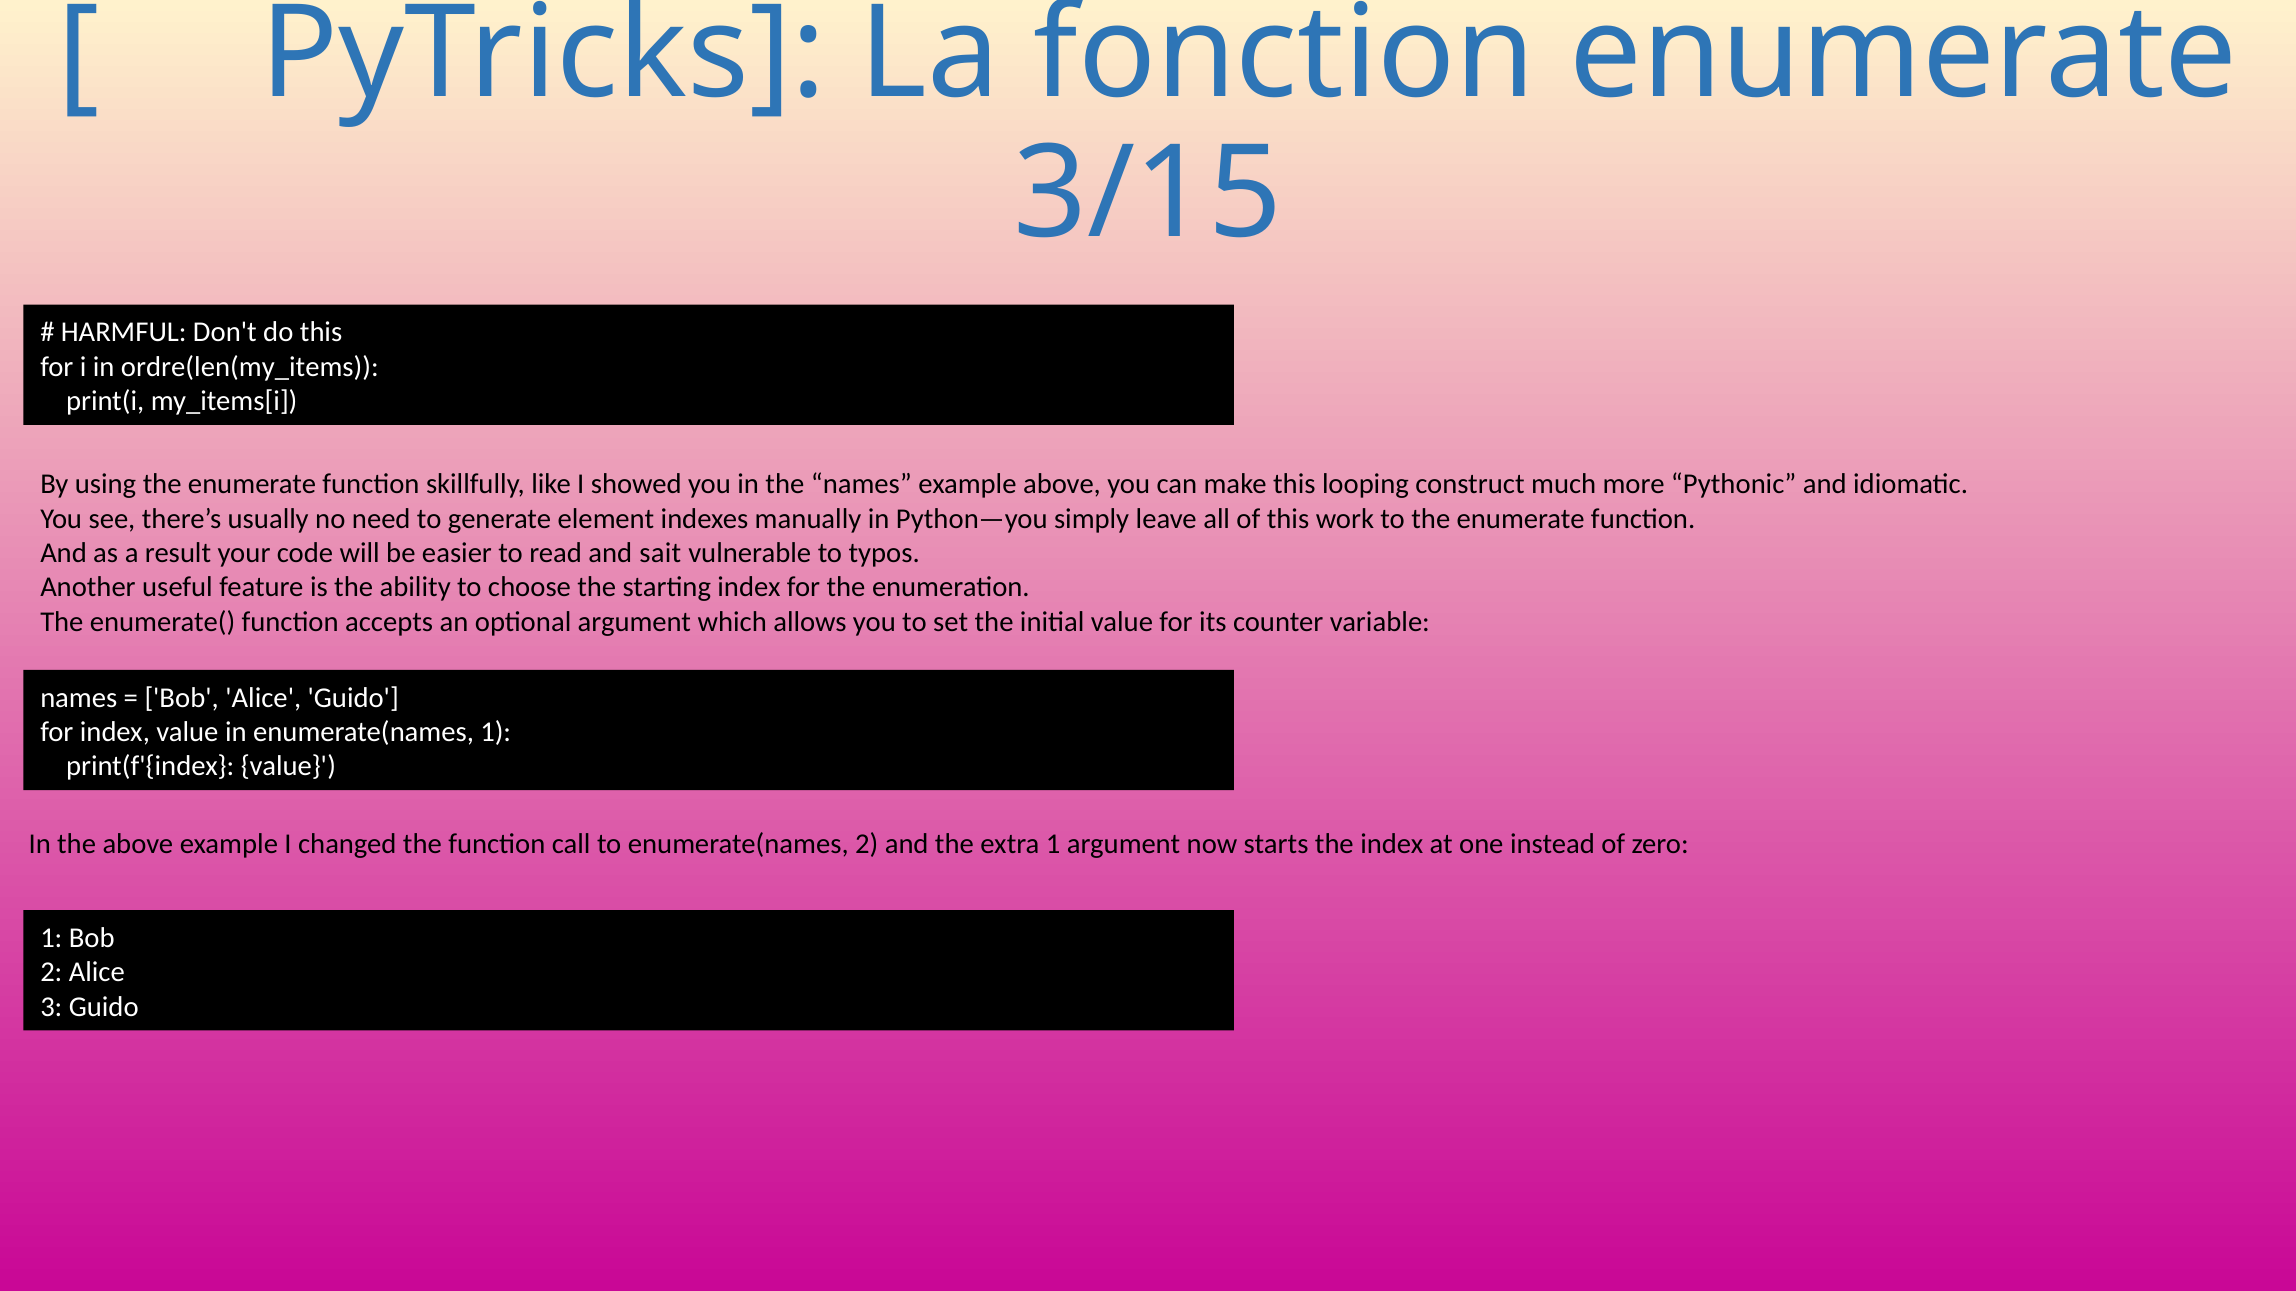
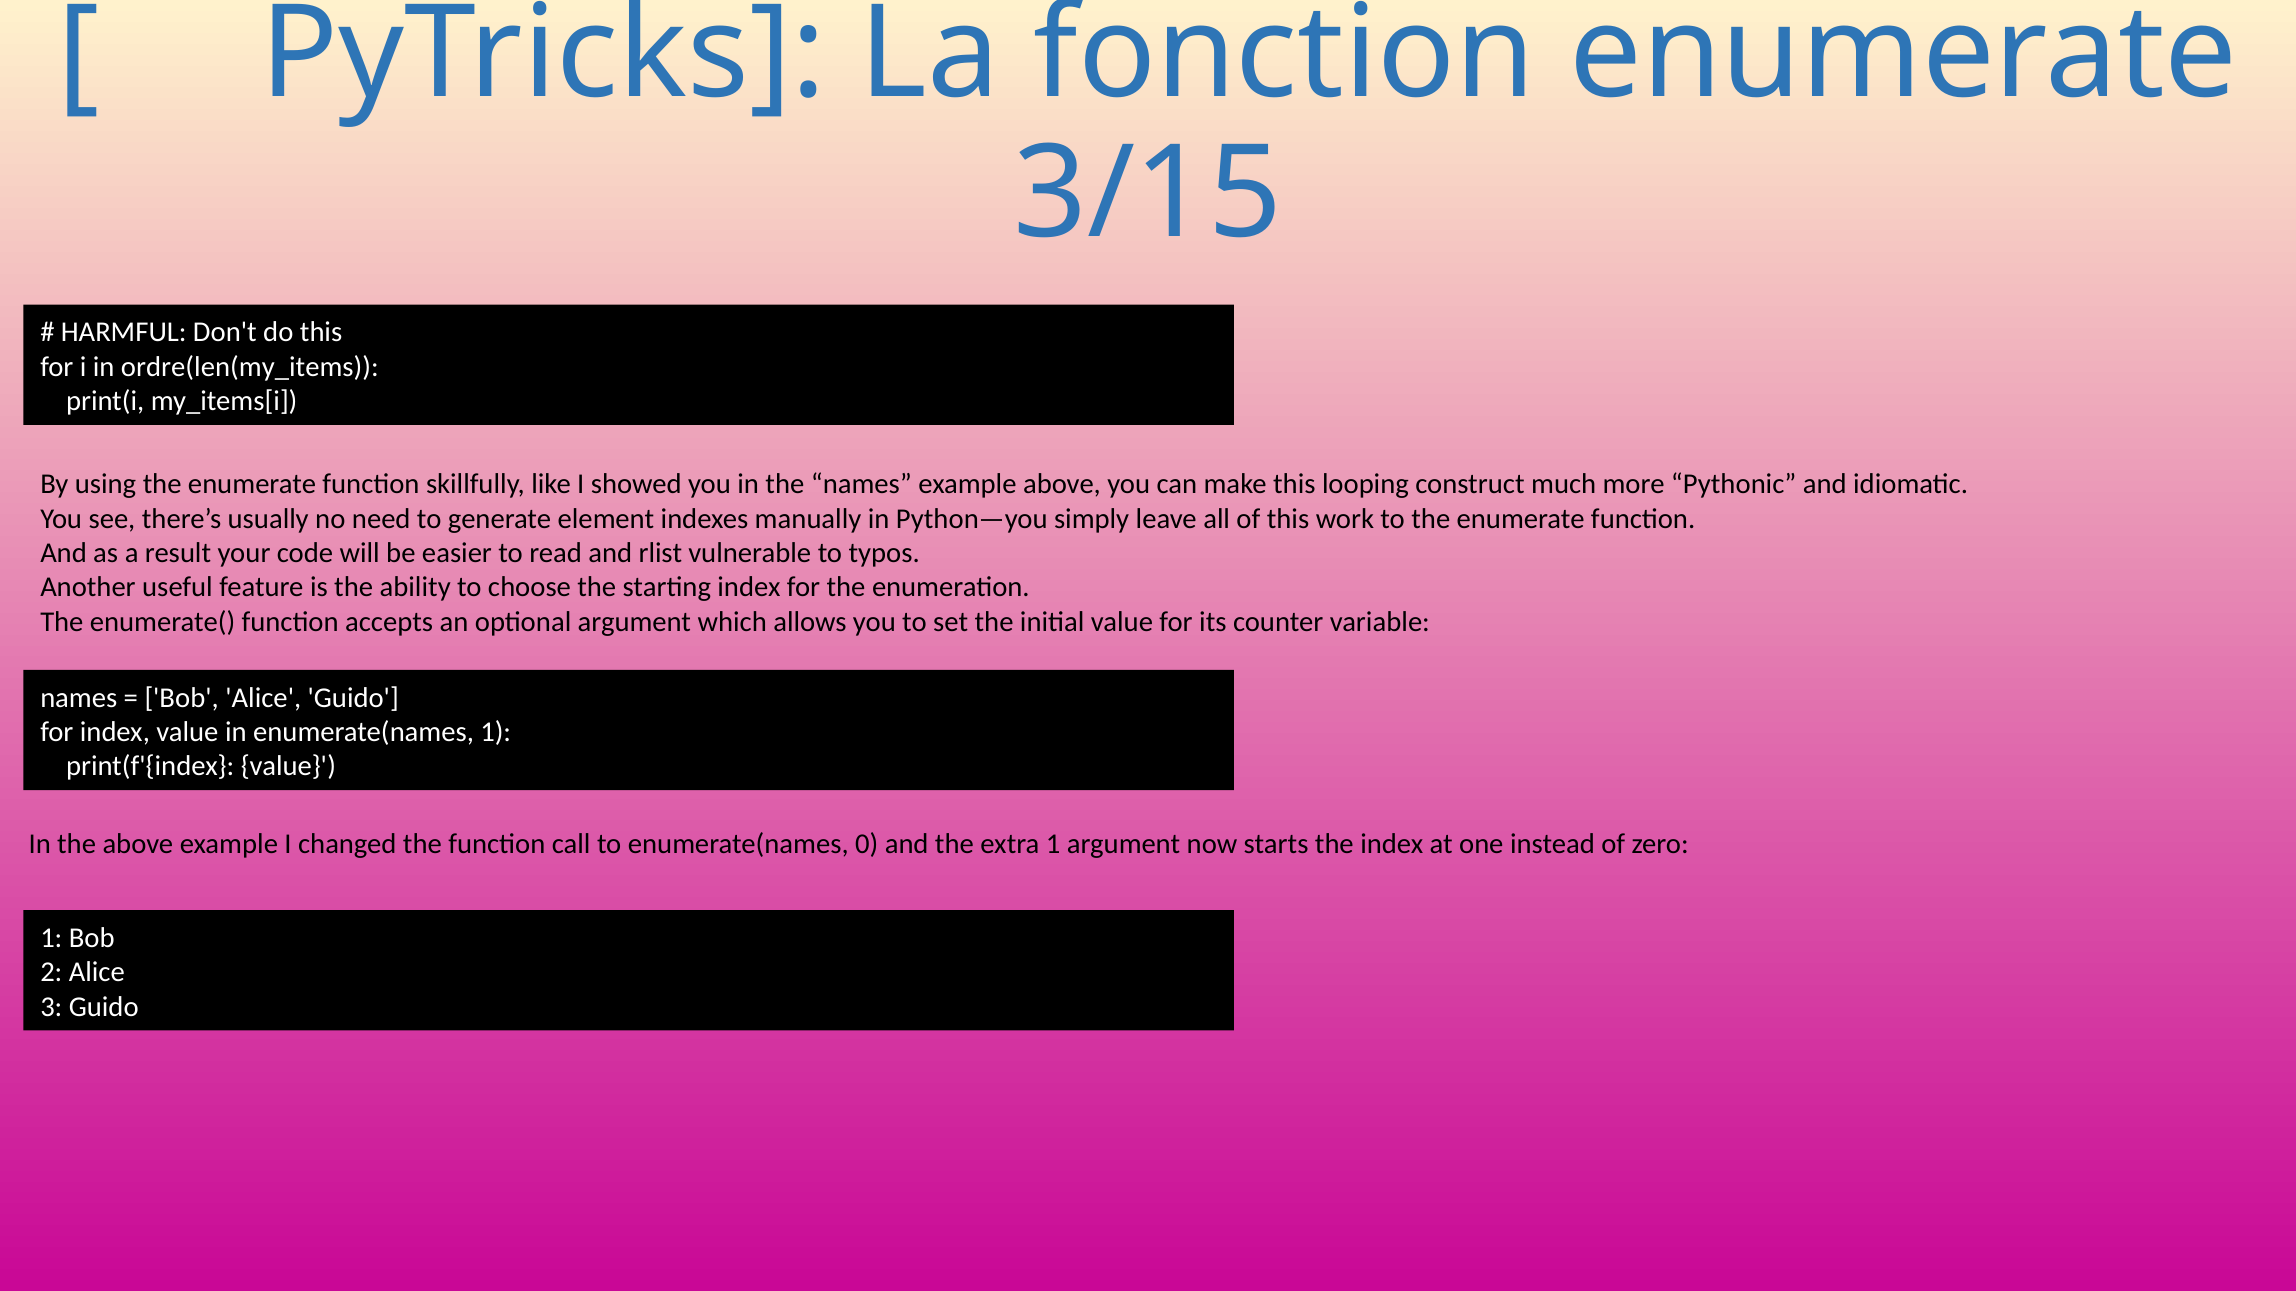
sait: sait -> rlist (660, 553)
enumerate(names 2: 2 -> 0 (867, 844)
